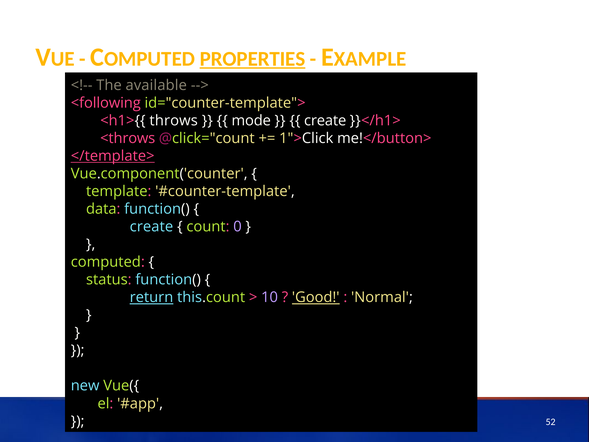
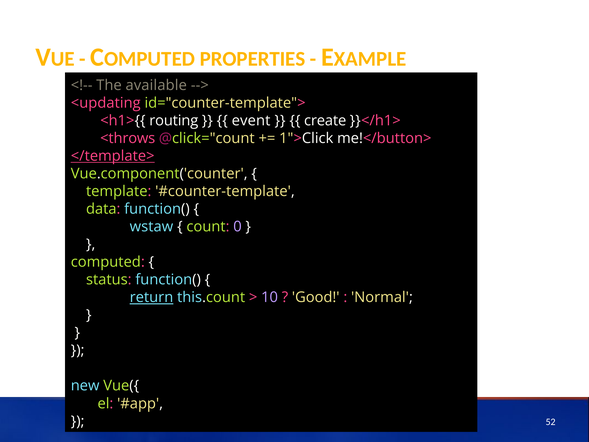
PROPERTIES underline: present -> none (253, 59)
<following: <following -> <updating (106, 103)
throws: throws -> routing (174, 121)
mode: mode -> event (251, 121)
create: create -> wstaw (151, 227)
Good underline: present -> none (316, 297)
